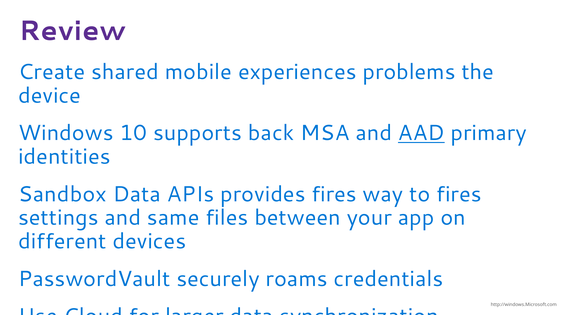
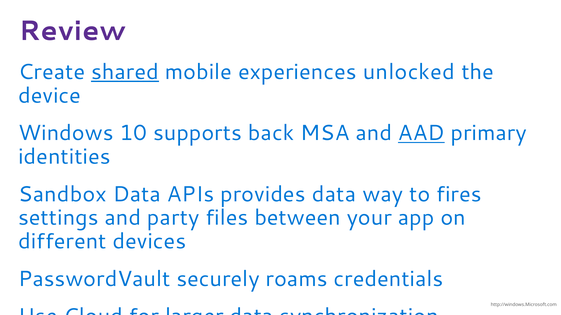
shared underline: none -> present (125, 72)
problems: problems -> unlocked (409, 72)
provides fires: fires -> data (334, 195)
same: same -> party (173, 218)
